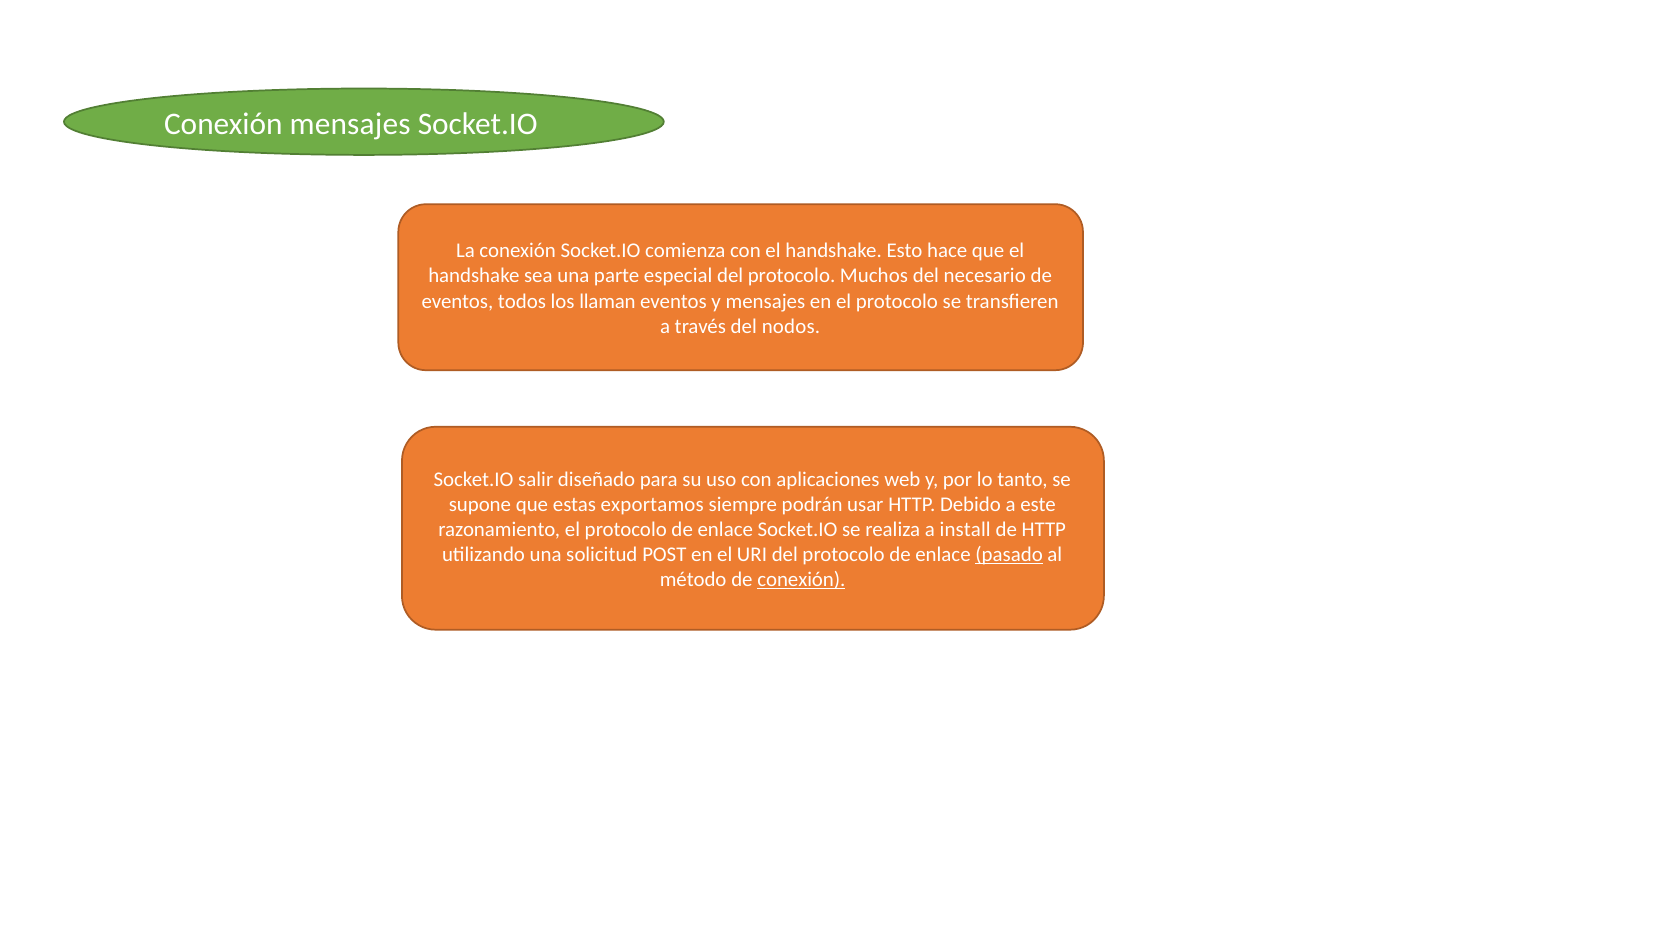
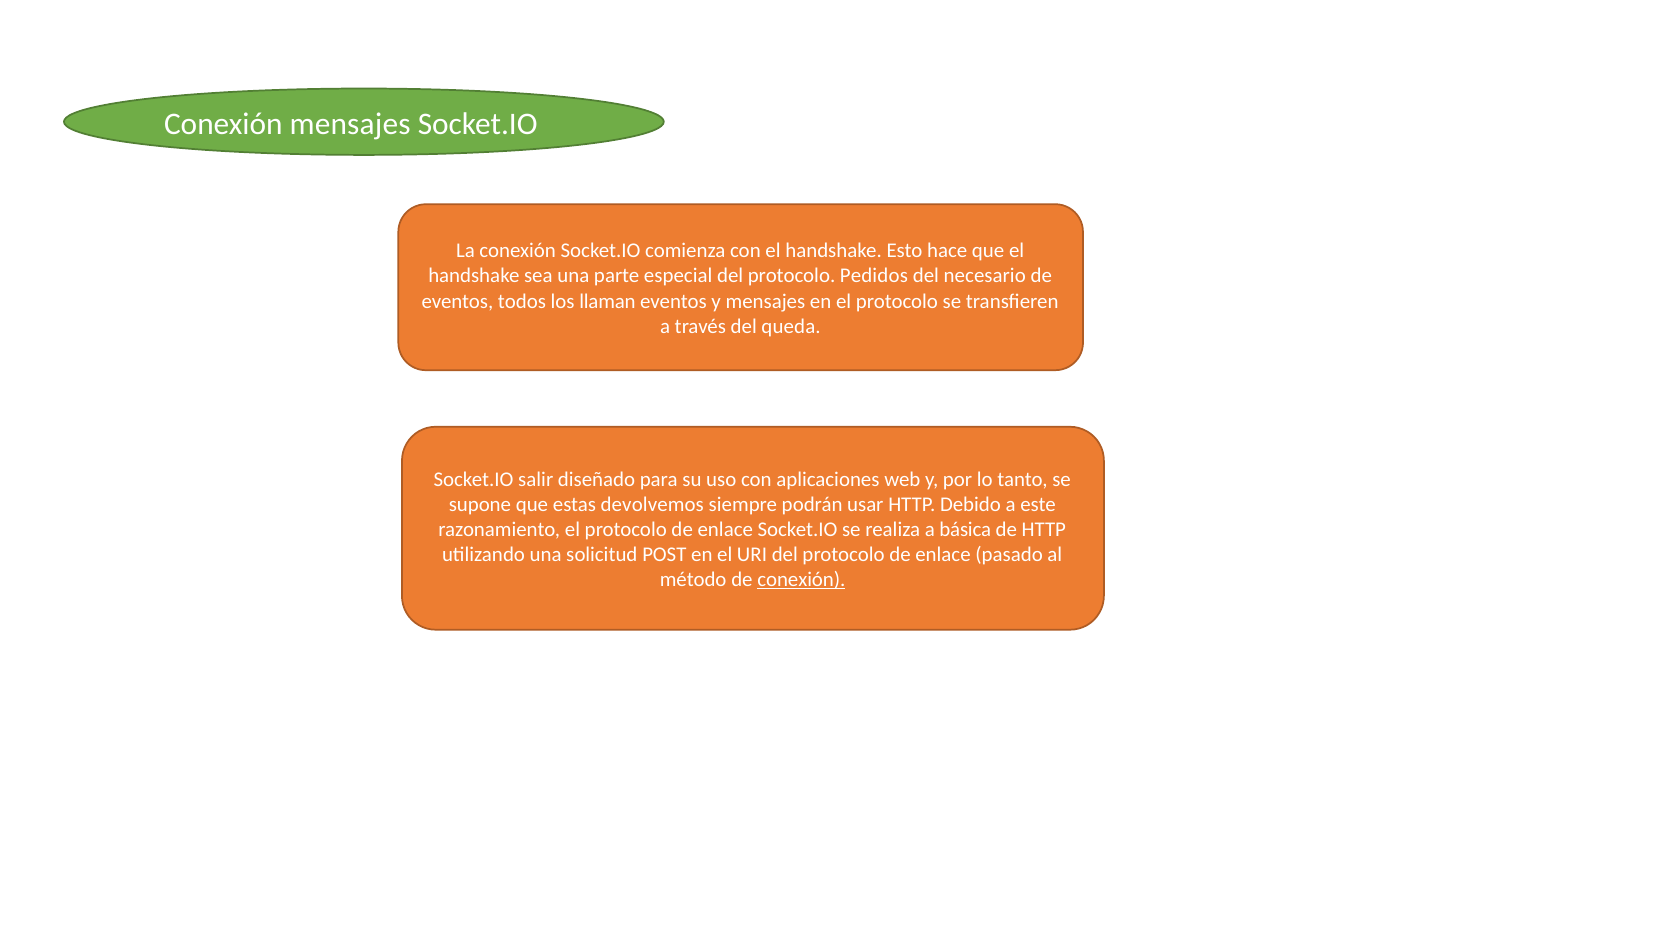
Muchos: Muchos -> Pedidos (874, 276)
nodos: nodos -> queda (791, 326)
exportamos: exportamos -> devolvemos (652, 504)
install: install -> básica (965, 529)
pasado underline: present -> none (1009, 554)
